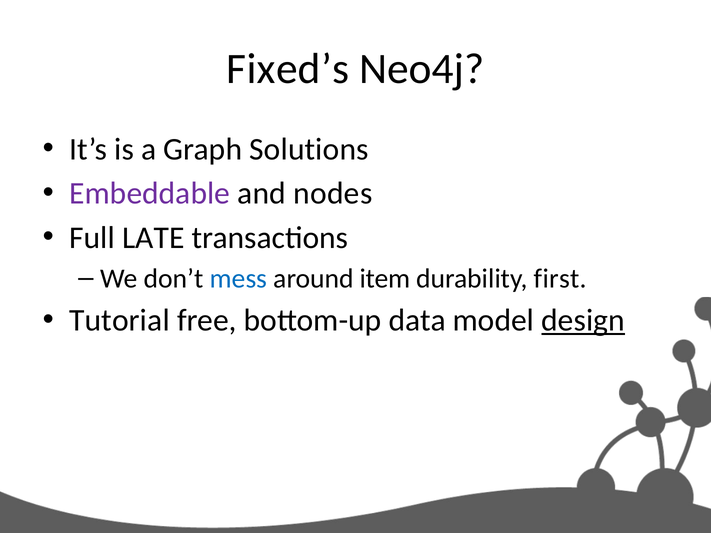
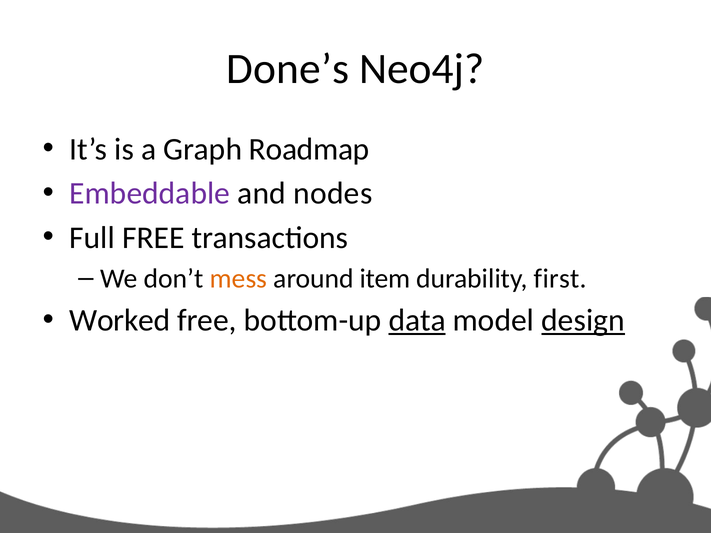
Fixed’s: Fixed’s -> Done’s (288, 69)
Solutions: Solutions -> Roadmap (309, 149)
Full LATE: LATE -> FREE (153, 238)
mess colour: blue -> orange (238, 279)
Tutorial: Tutorial -> Worked (120, 321)
data underline: none -> present (417, 321)
